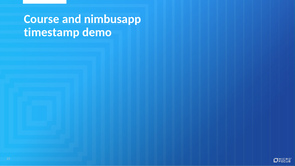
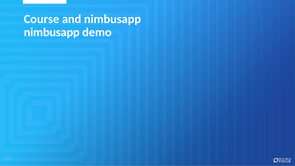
timestamp: timestamp -> nimbusapp (52, 32)
